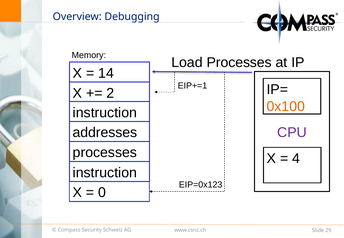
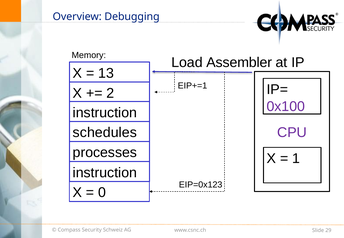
Load Processes: Processes -> Assembler (239, 63)
14: 14 -> 13 (106, 73)
0x100 colour: orange -> purple (286, 106)
addresses: addresses -> schedules (105, 133)
4: 4 -> 1 (296, 158)
